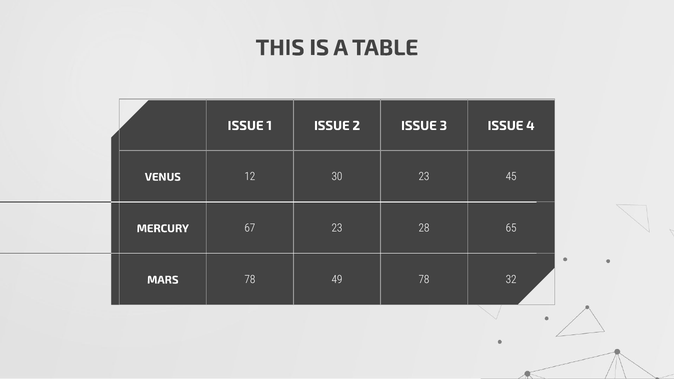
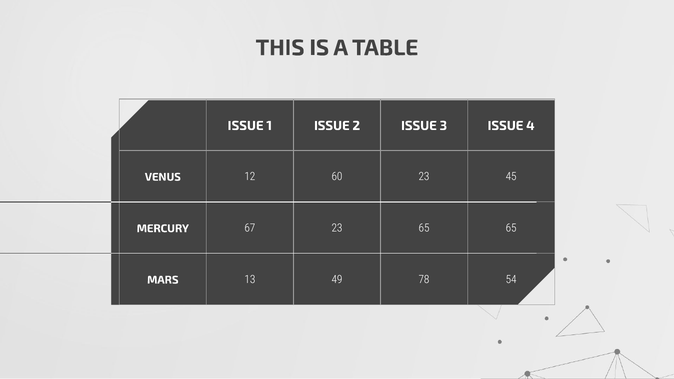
30: 30 -> 60 (337, 176)
23 28: 28 -> 65 (424, 228)
MARS 78: 78 -> 13 (250, 279)
32: 32 -> 54 (511, 279)
